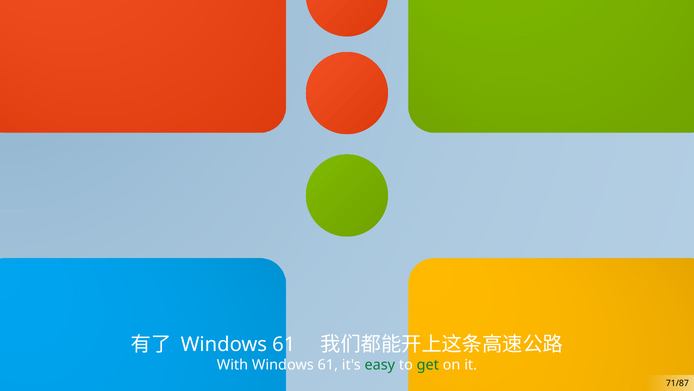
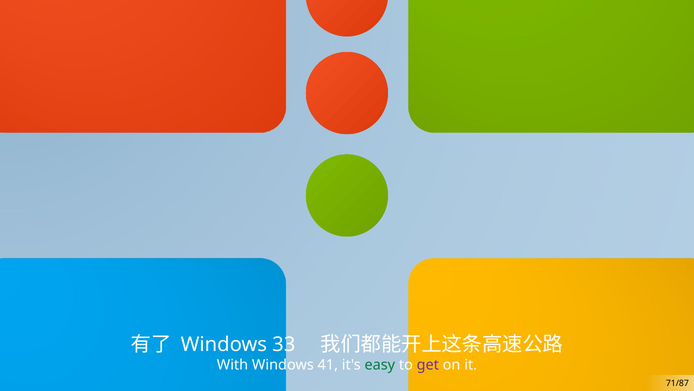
61: 61 -> 33 (284, 344)
With Windows 61: 61 -> 41 (328, 364)
get colour: green -> purple (428, 364)
